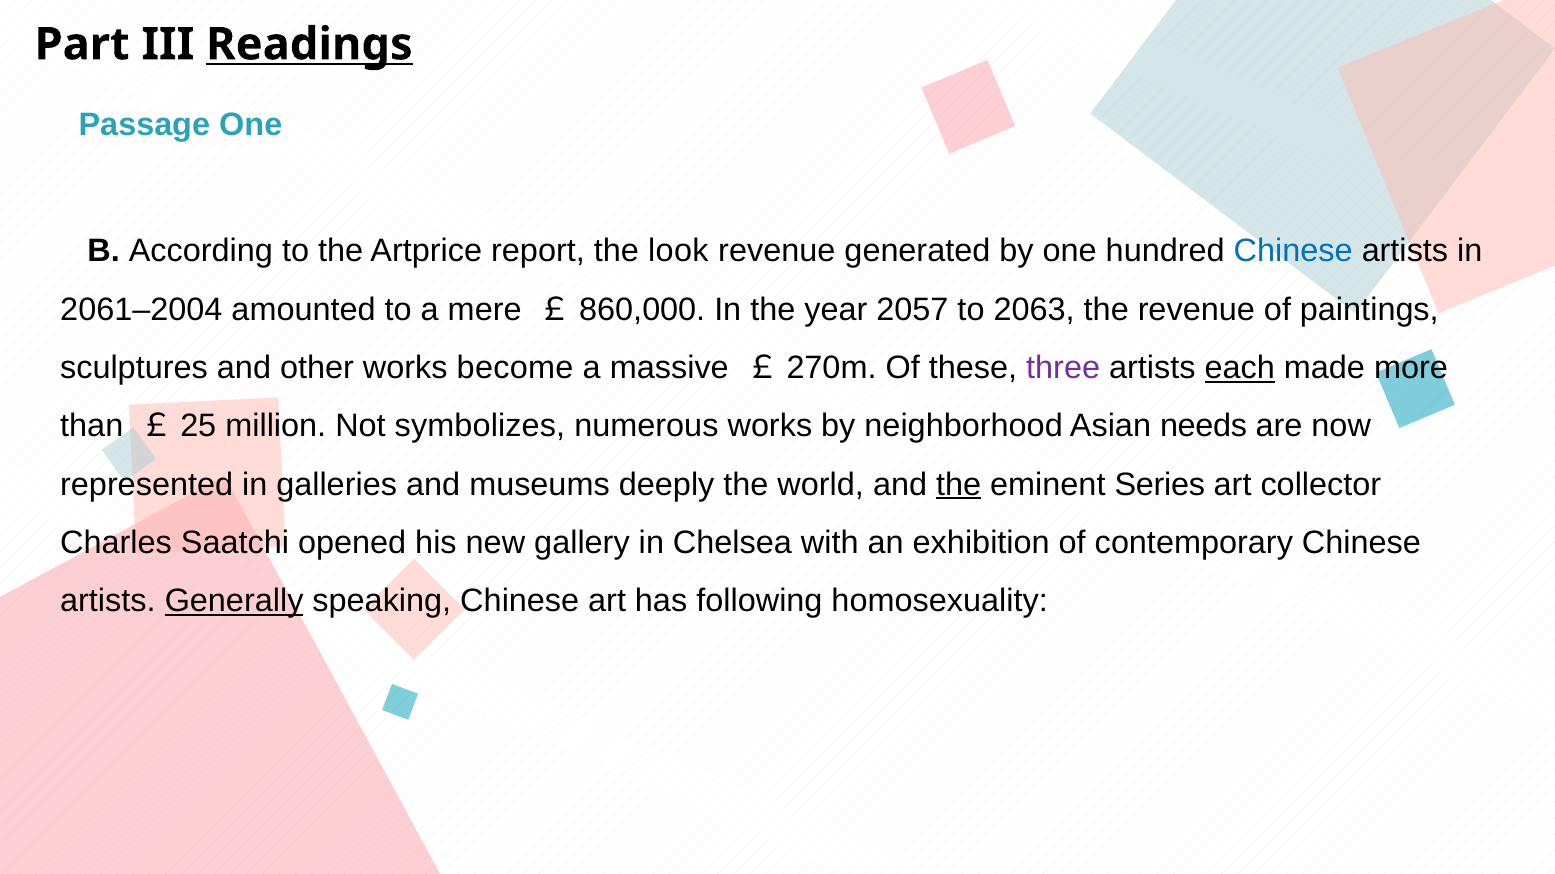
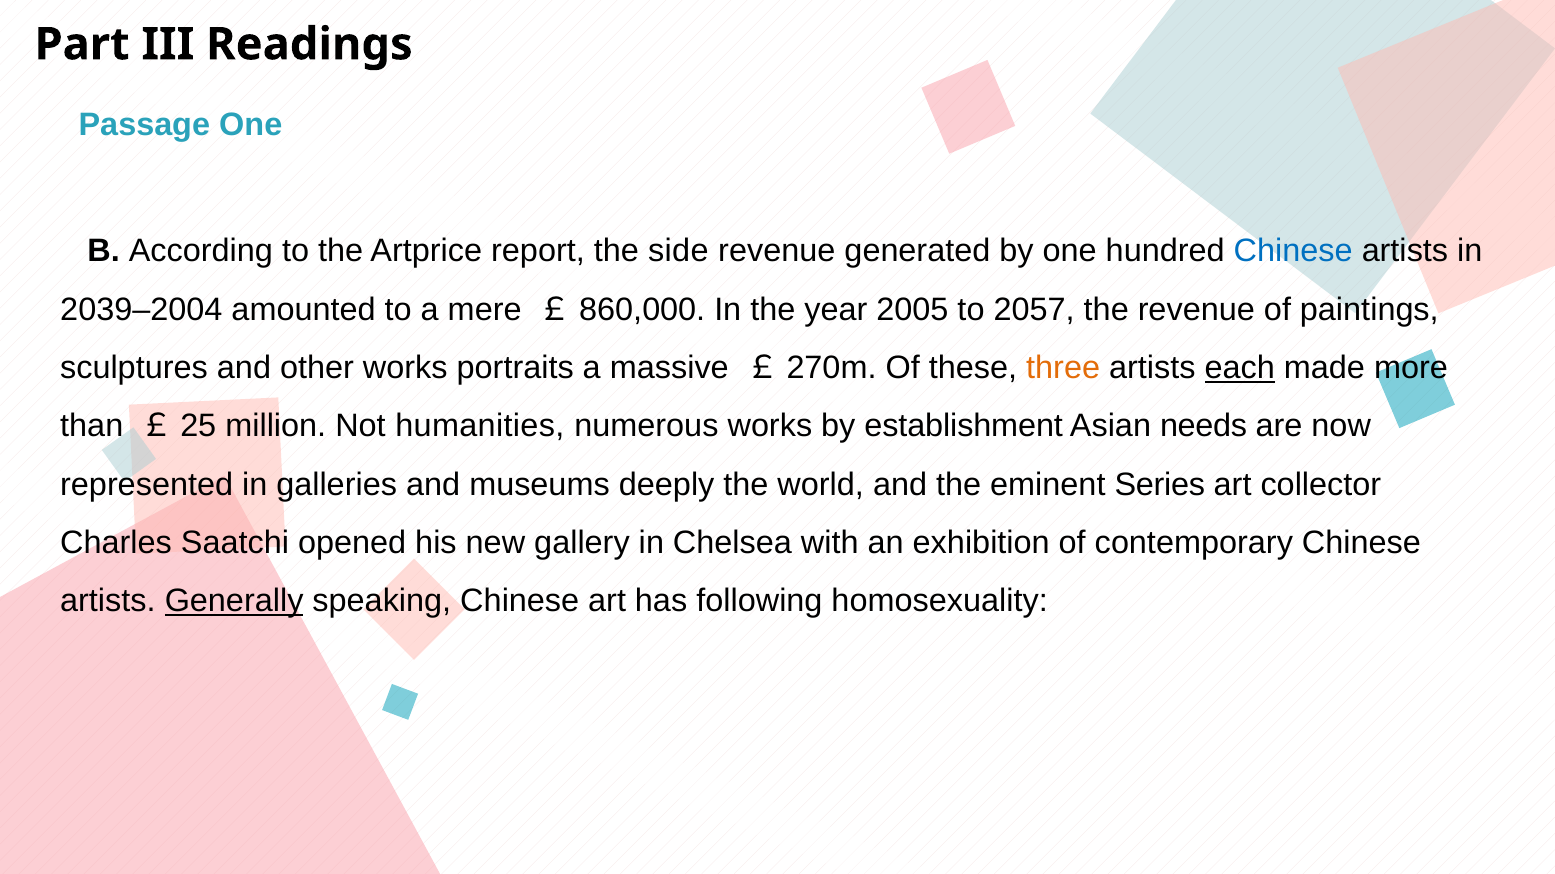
Readings underline: present -> none (309, 44)
look: look -> side (678, 251)
2061–2004: 2061–2004 -> 2039–2004 (141, 310)
2057: 2057 -> 2005 (912, 310)
2063: 2063 -> 2057 (1034, 310)
become: become -> portraits (515, 368)
three colour: purple -> orange (1063, 368)
symbolizes: symbolizes -> humanities (480, 426)
neighborhood: neighborhood -> establishment (964, 426)
the underline: present -> none (959, 485)
